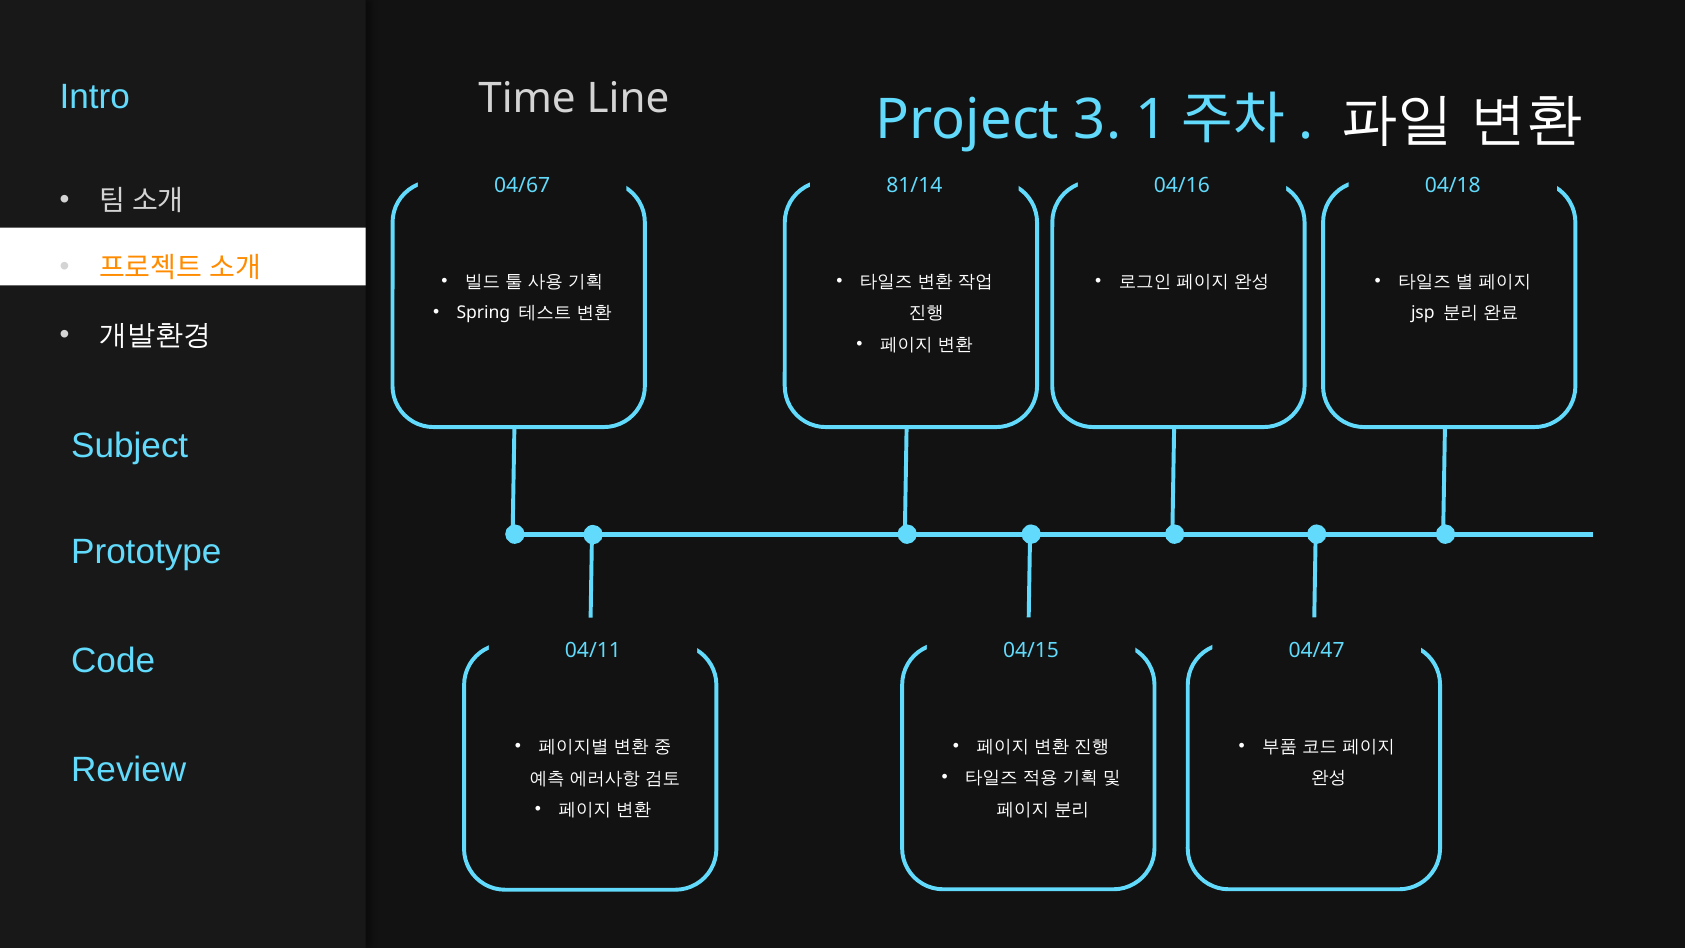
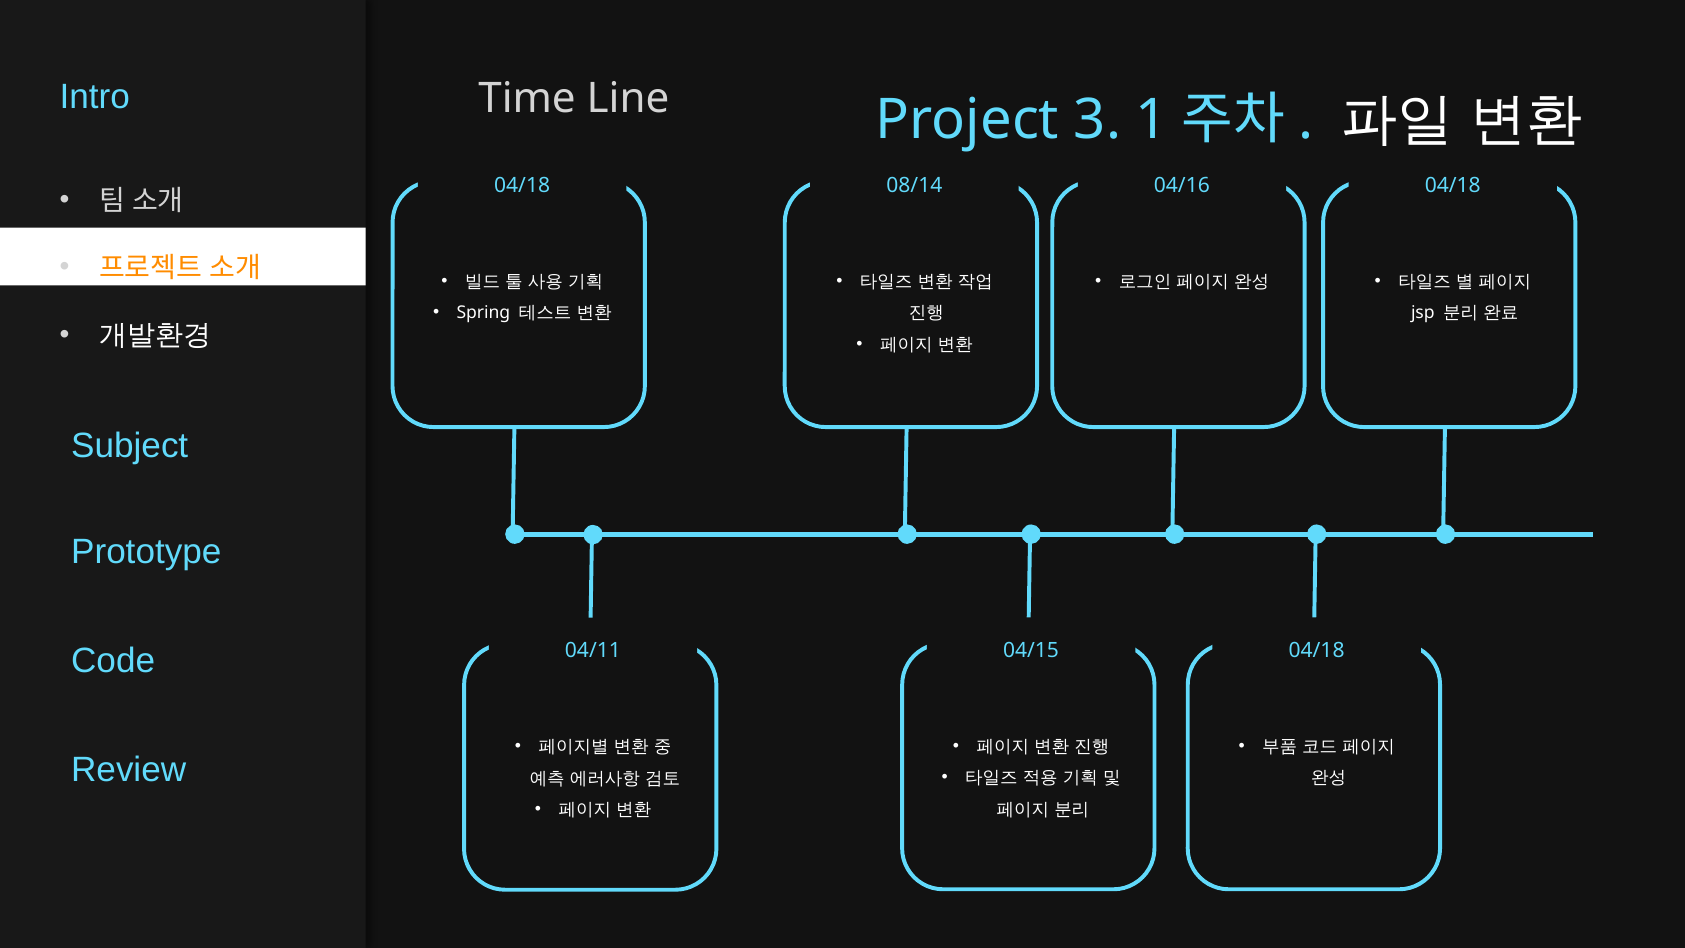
04/67: 04/67 -> 04/18 (522, 186)
81/14: 81/14 -> 08/14 (914, 186)
04/47: 04/47 -> 04/18 (1317, 650)
